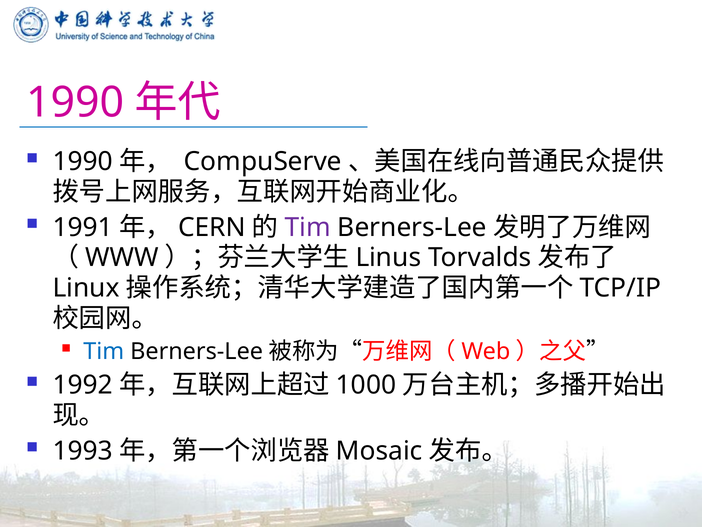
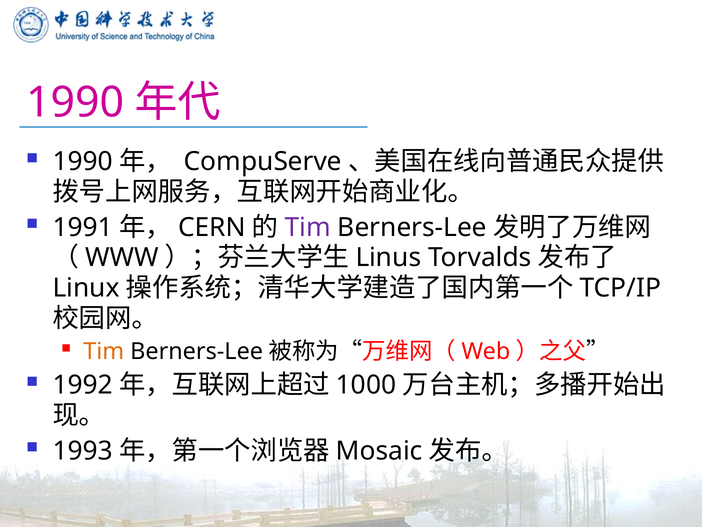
Tim colour: blue -> orange (104, 351)
